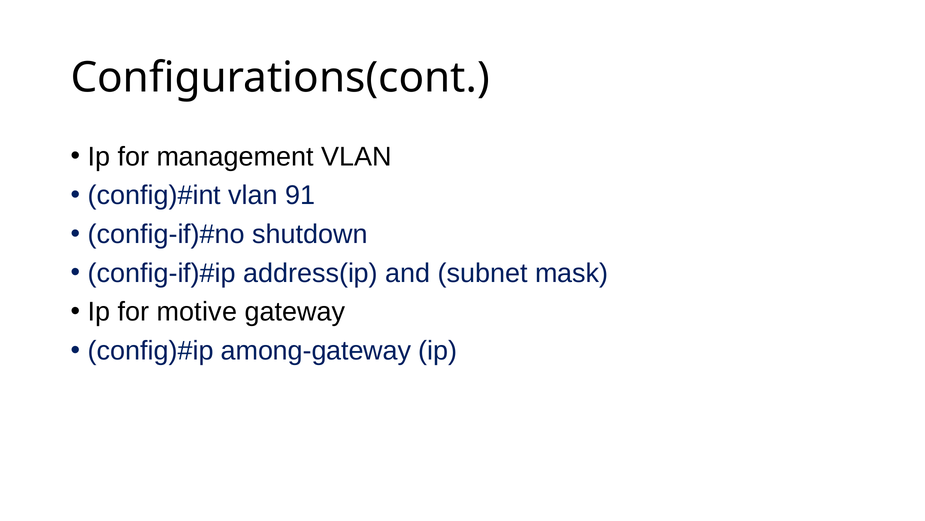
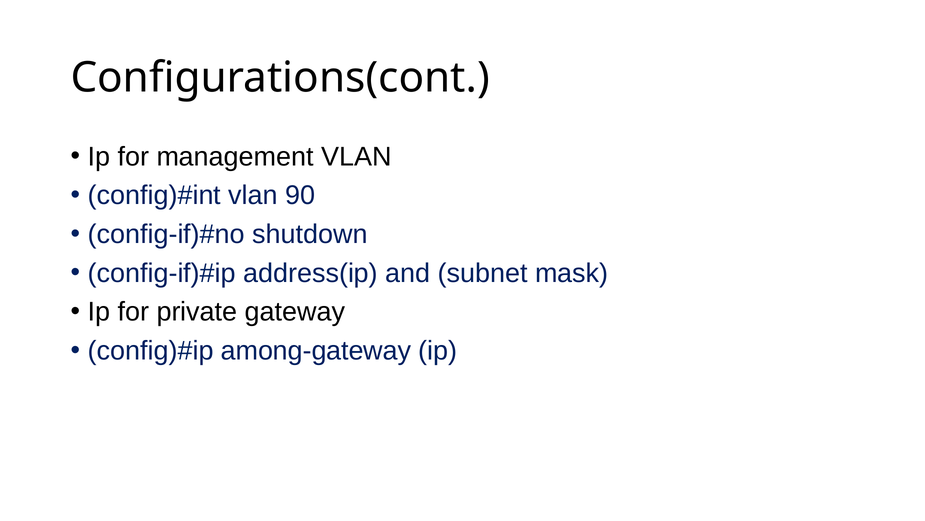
91: 91 -> 90 (300, 195)
motive: motive -> private (197, 312)
